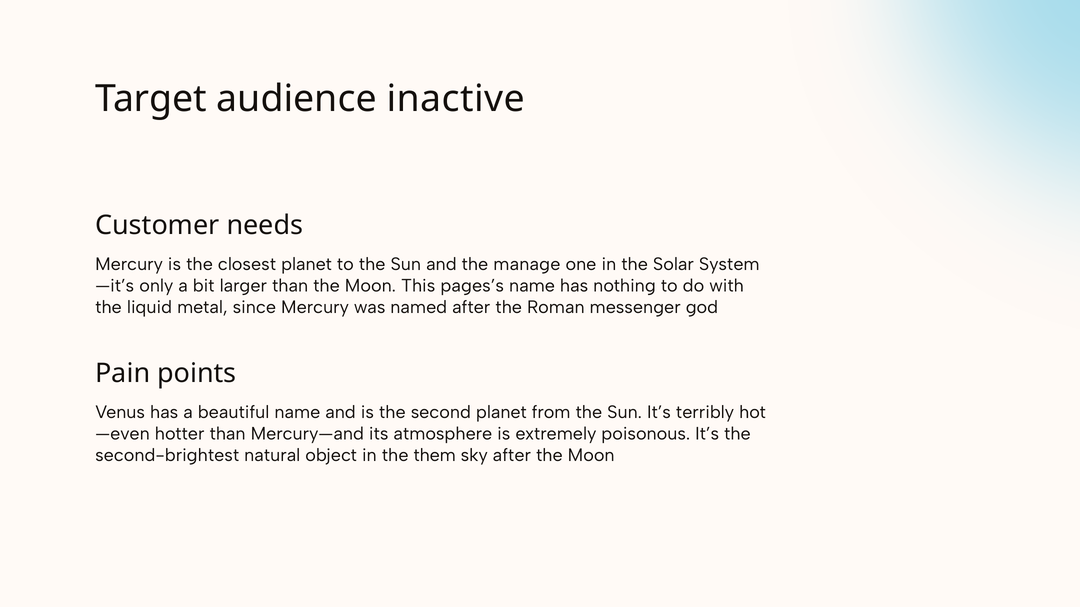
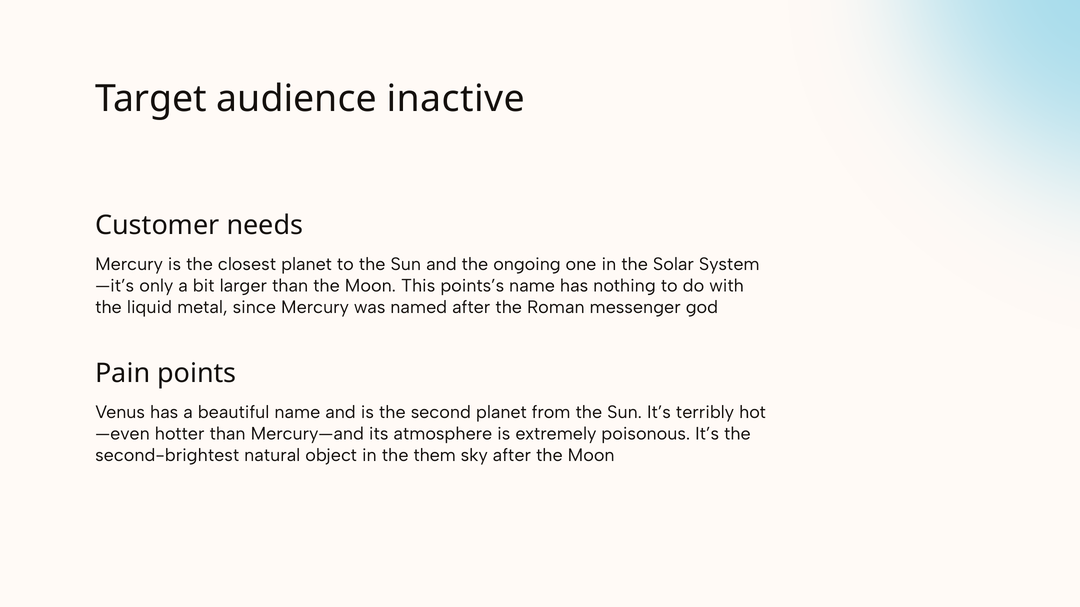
manage: manage -> ongoing (527, 265)
pages’s: pages’s -> points’s (472, 286)
